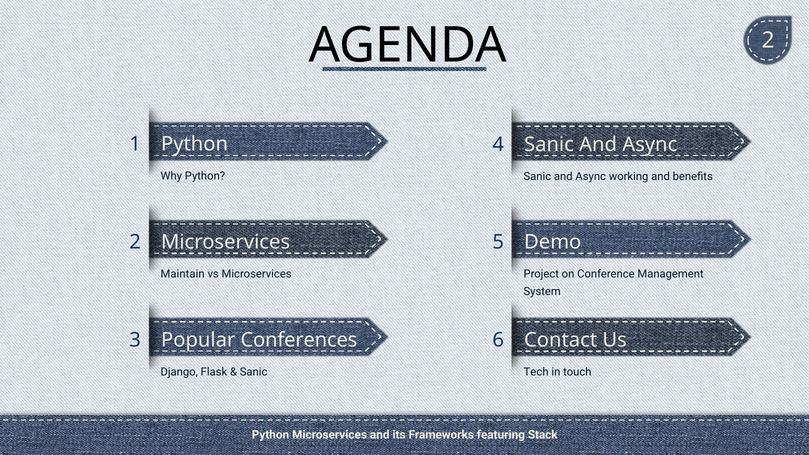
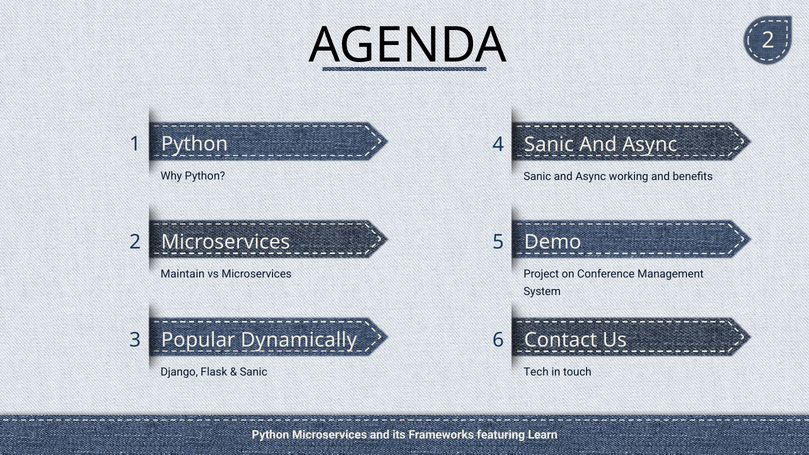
Conferences: Conferences -> Dynamically (299, 340)
Stack: Stack -> Learn (543, 435)
